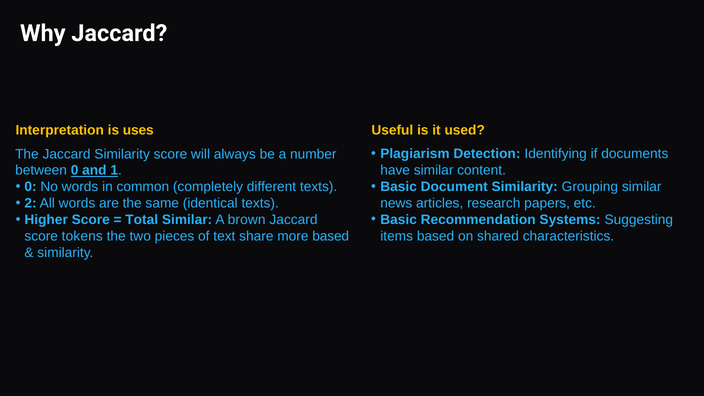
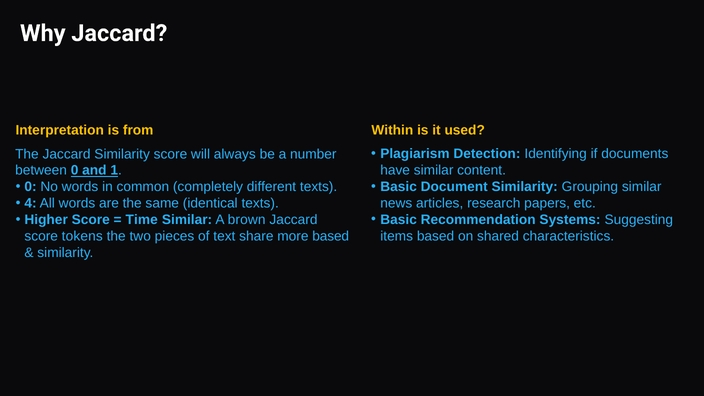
uses: uses -> from (138, 130)
Useful: Useful -> Within (392, 130)
2: 2 -> 4 (31, 203)
Total: Total -> Time (142, 220)
